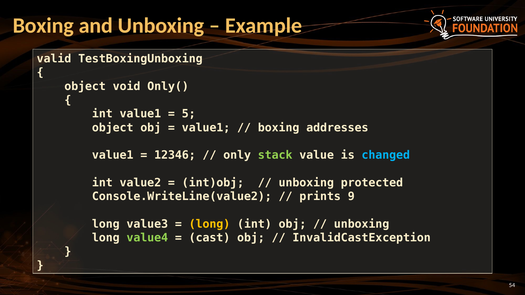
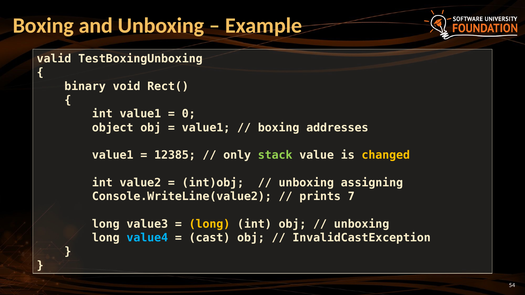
object: object -> binary (85, 86)
Only(: Only( -> Rect( (168, 86)
5: 5 -> 0 (189, 114)
12346: 12346 -> 12385 (175, 155)
changed colour: light blue -> yellow (386, 155)
protected: protected -> assigning (372, 183)
9: 9 -> 7 (351, 197)
value4 colour: light green -> light blue (147, 238)
